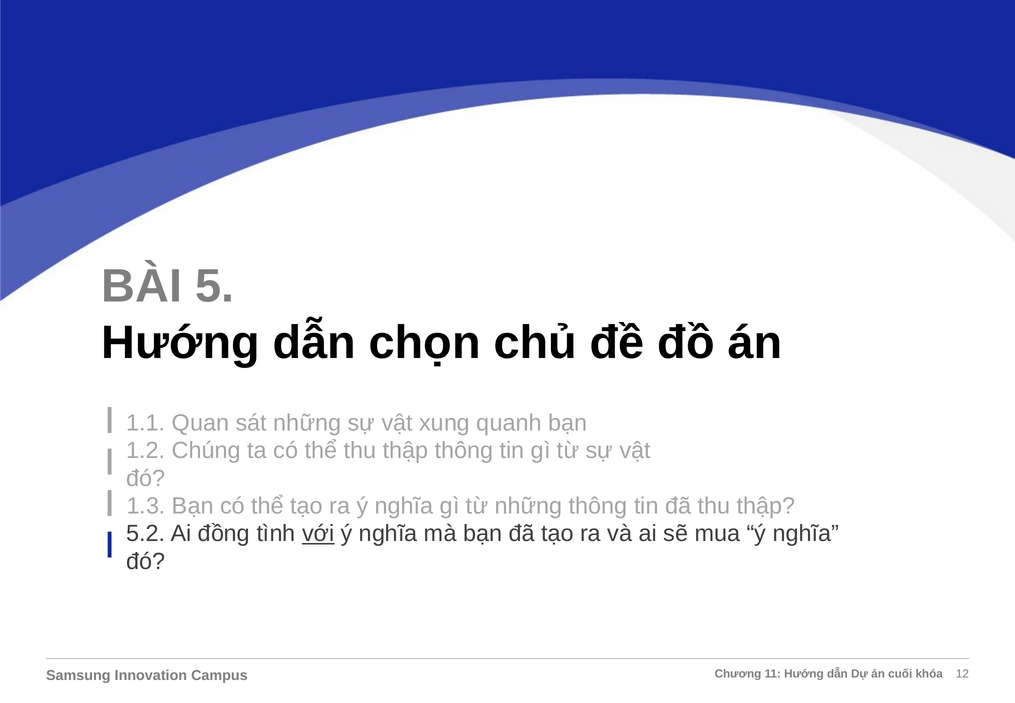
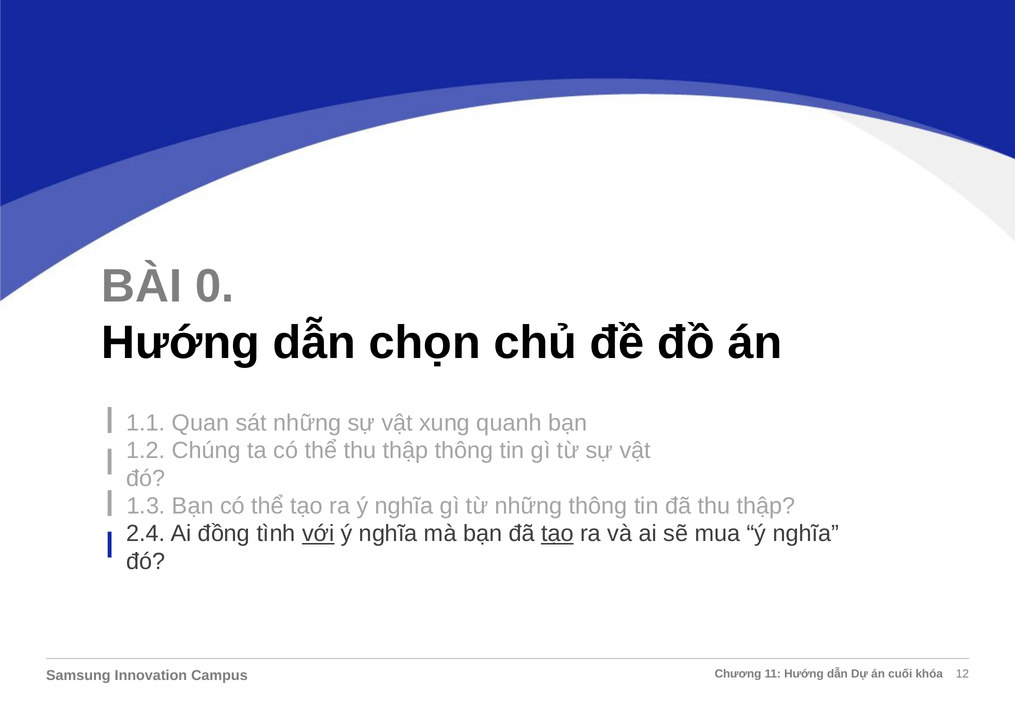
5: 5 -> 0 (215, 286)
5.2: 5.2 -> 2.4 (146, 533)
tạo underline: none -> present (557, 533)
